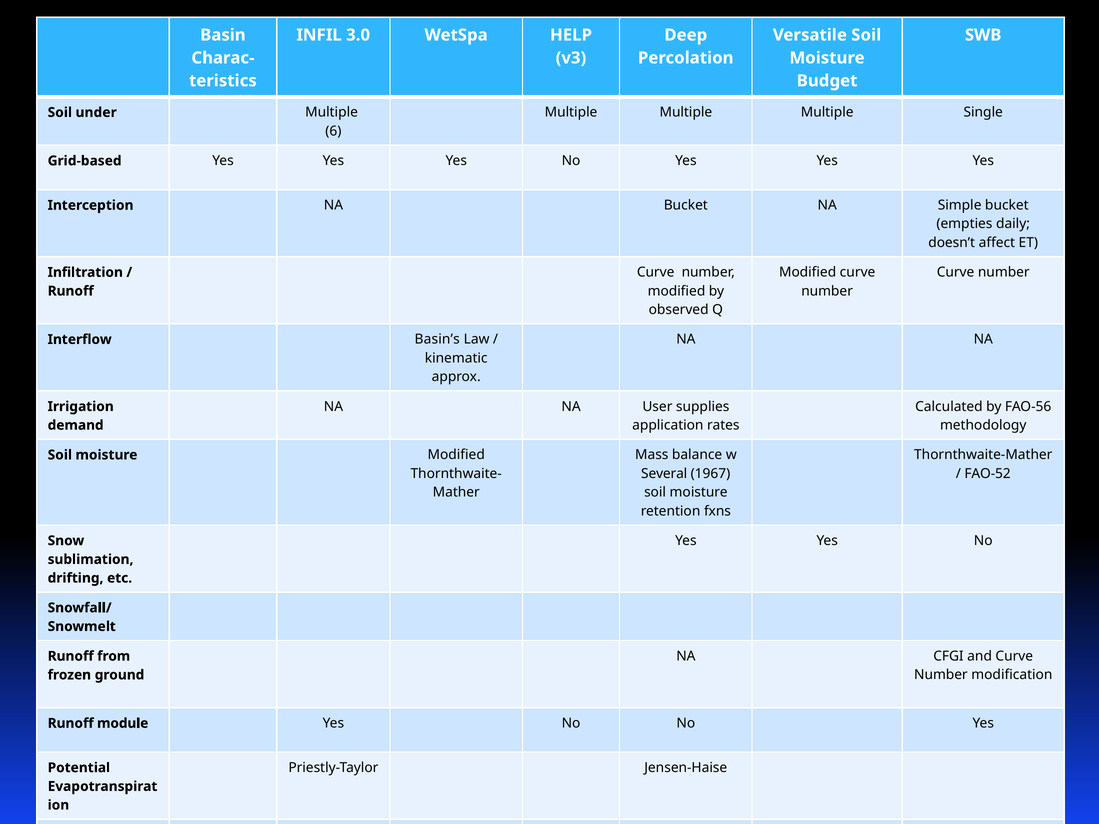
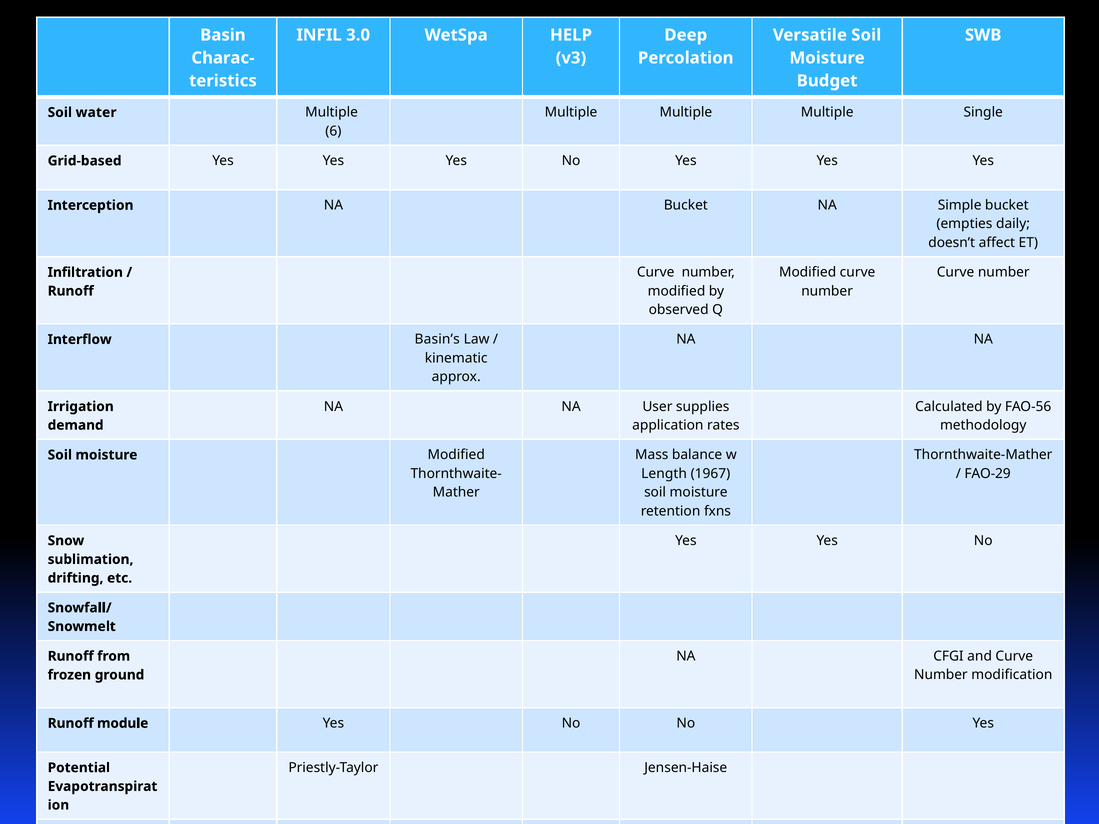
under: under -> water (96, 112)
Several: Several -> Length (664, 474)
FAO-52: FAO-52 -> FAO-29 (988, 474)
